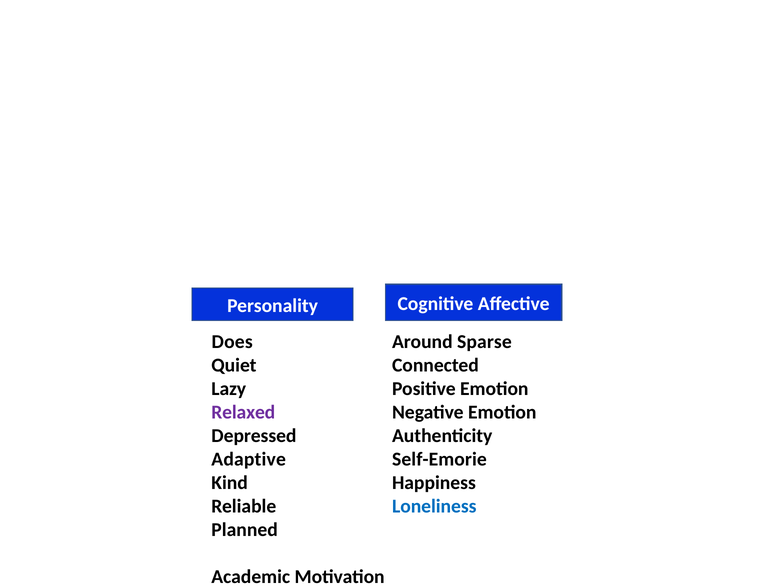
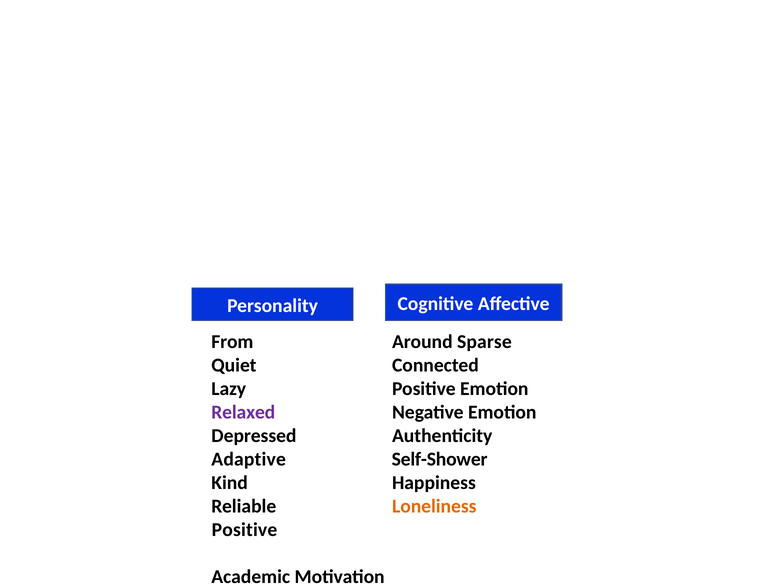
Does: Does -> From (232, 342)
Self-Emorie: Self-Emorie -> Self-Shower (440, 459)
Loneliness colour: blue -> orange (434, 506)
Planned: Planned -> Positive (245, 530)
